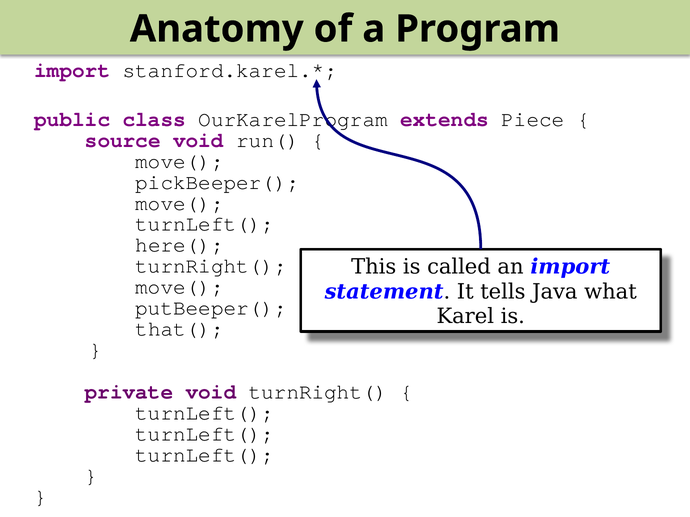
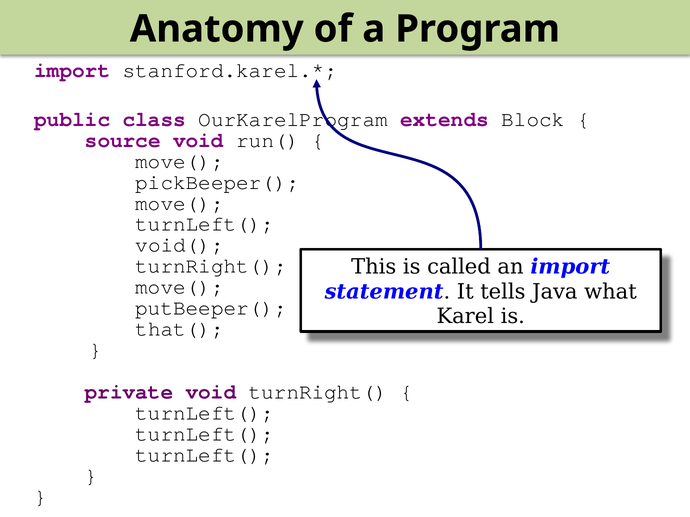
Piece: Piece -> Block (533, 119)
here(: here( -> void( (180, 245)
